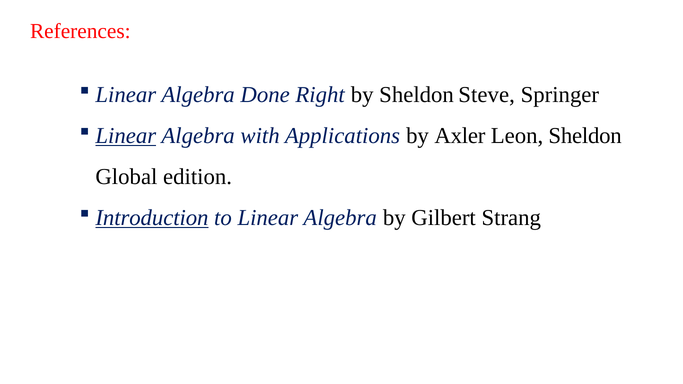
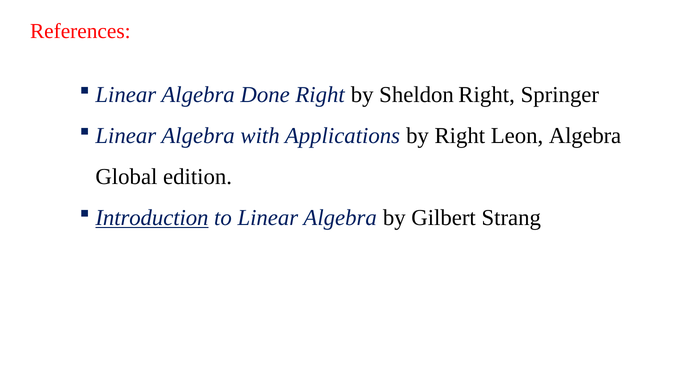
Sheldon Steve: Steve -> Right (487, 95)
Linear underline: present -> none (126, 136)
by Axler: Axler -> Right (460, 136)
Leon Sheldon: Sheldon -> Algebra (585, 136)
